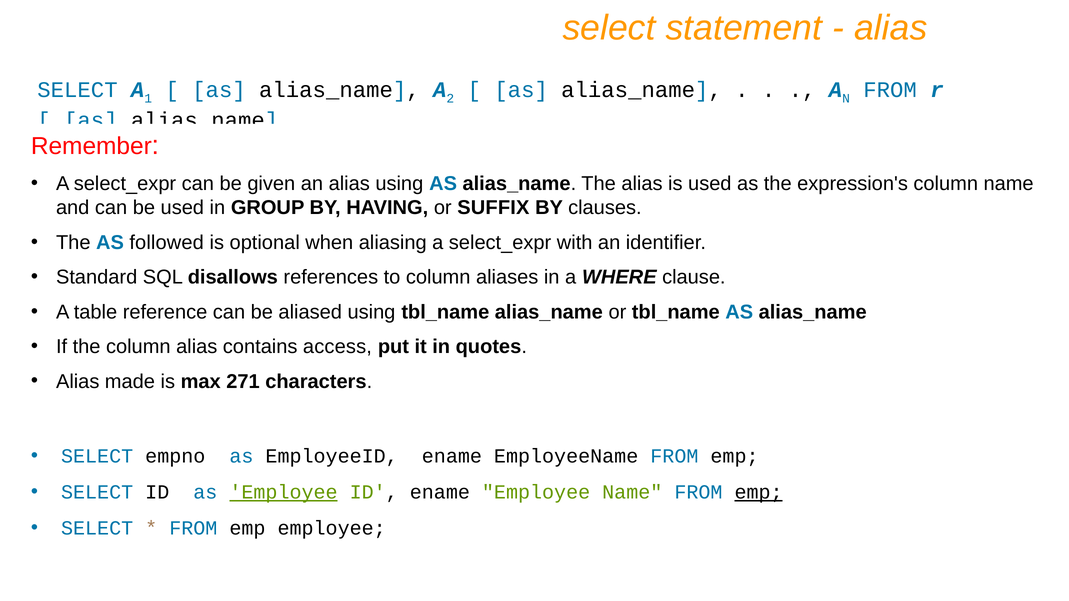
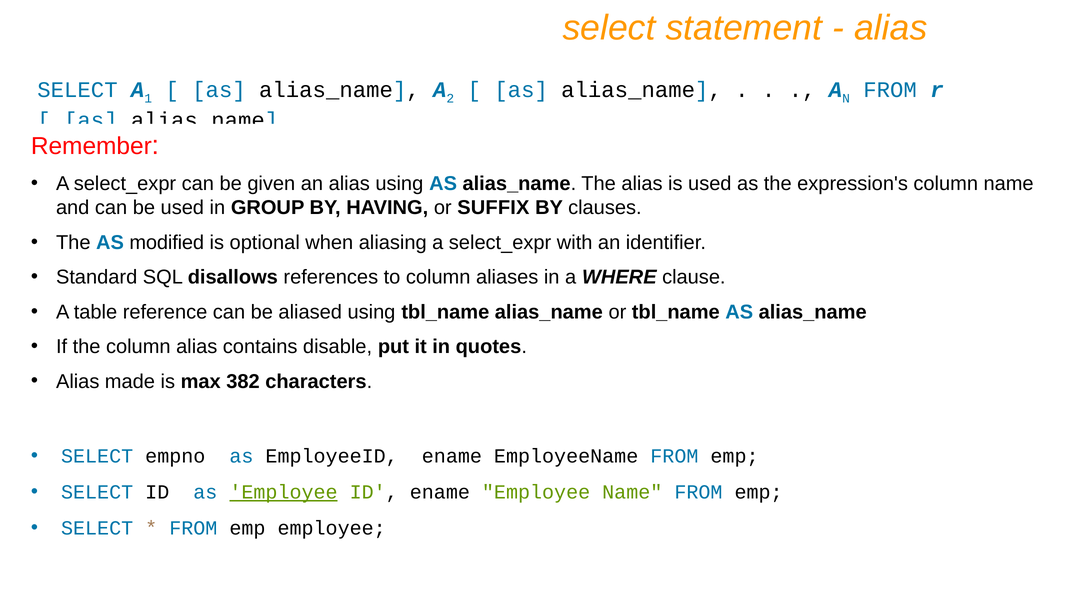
followed: followed -> modified (167, 243)
access: access -> disable (338, 347)
271: 271 -> 382 (243, 382)
emp underline: present -> none (759, 492)
